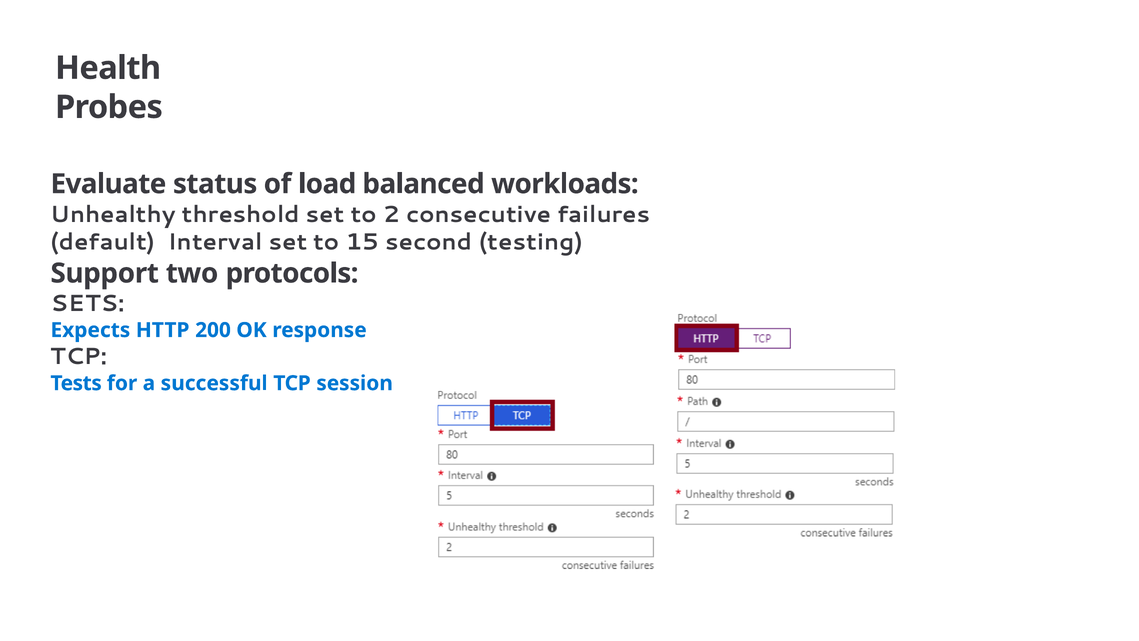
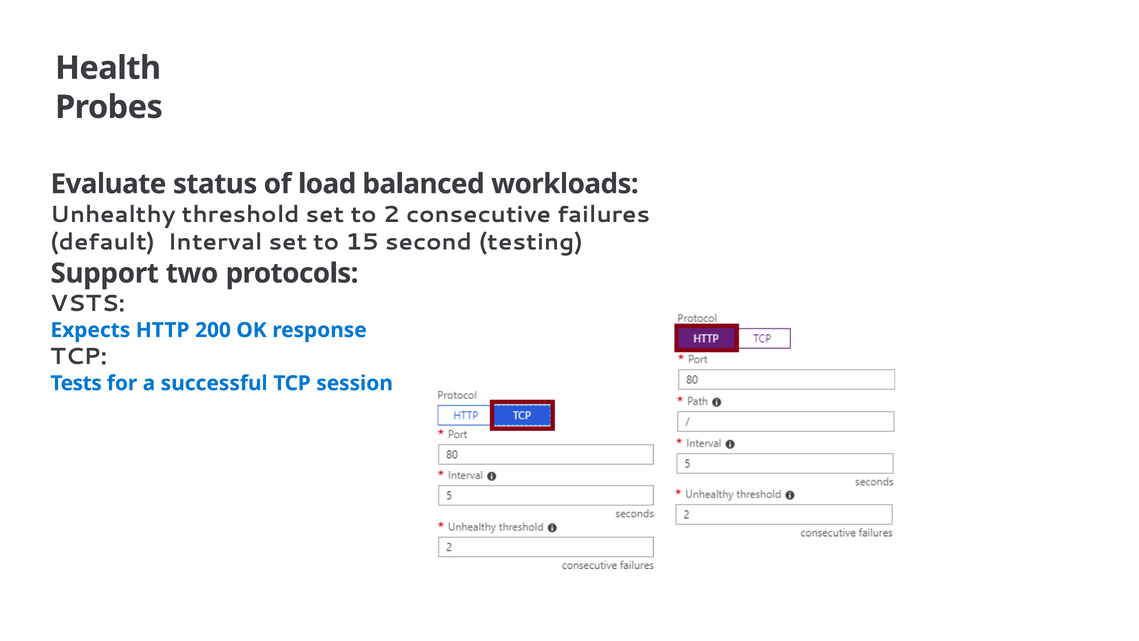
SETS: SETS -> VSTS (88, 304)
